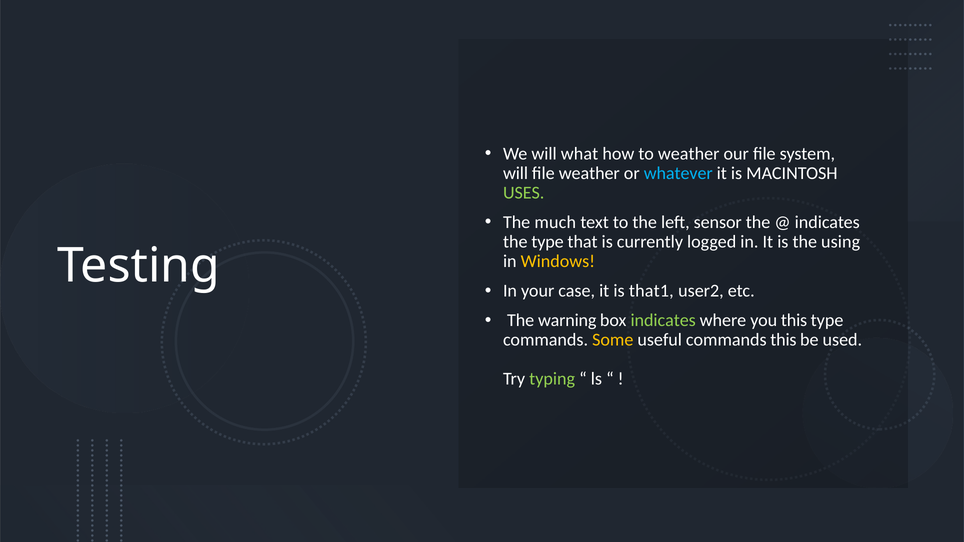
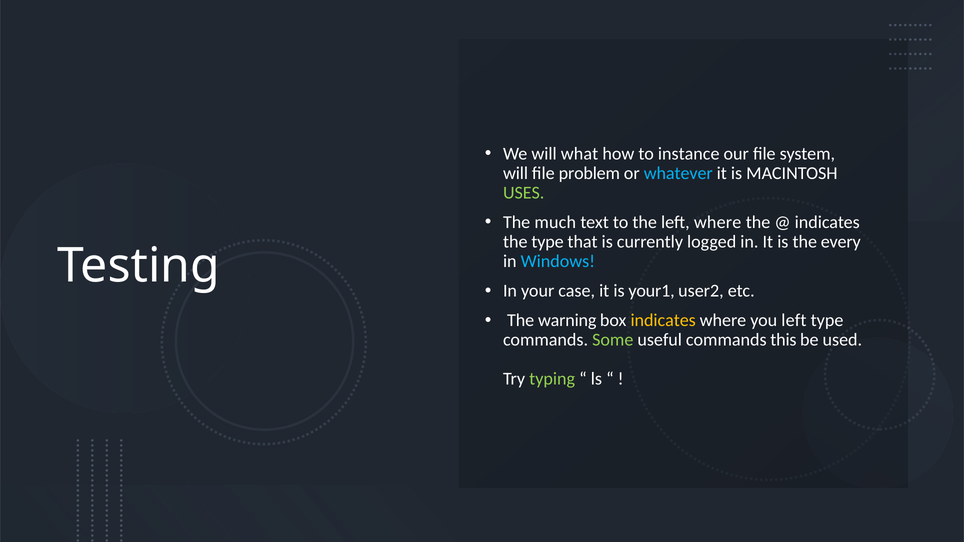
to weather: weather -> instance (689, 154)
file weather: weather -> problem (589, 173)
left sensor: sensor -> where (718, 222)
using: using -> every (841, 242)
Windows colour: yellow -> light blue (558, 261)
that1: that1 -> your1 (652, 291)
indicates colour: light green -> yellow (663, 320)
you this: this -> left (794, 320)
Some colour: yellow -> light green (613, 340)
